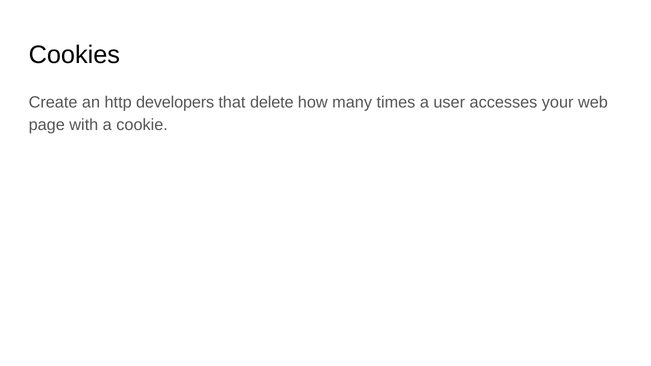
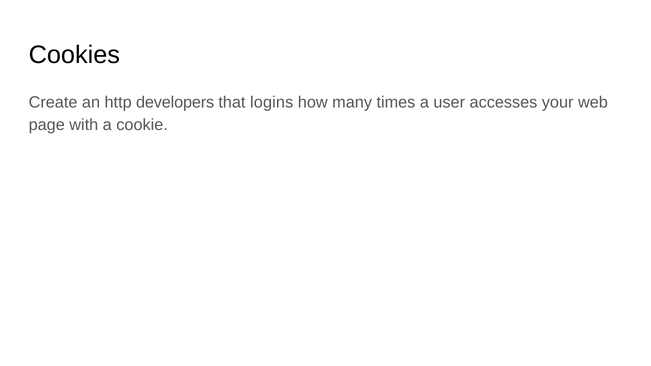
delete: delete -> logins (272, 102)
